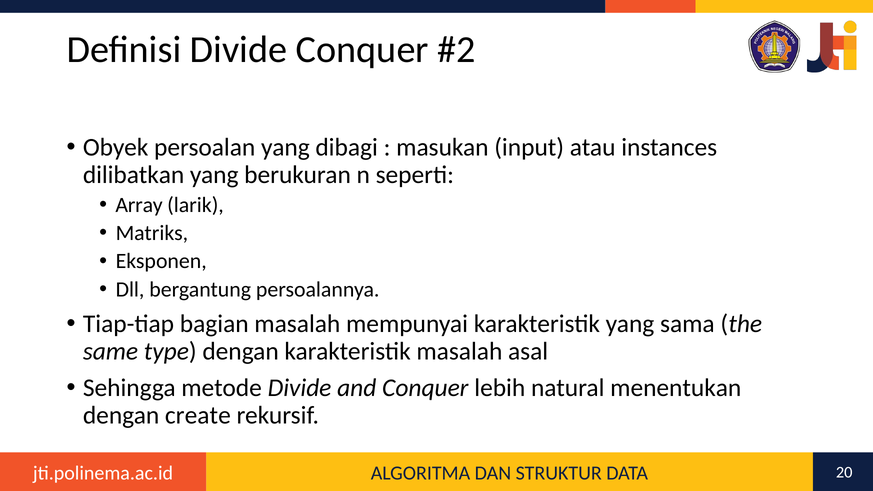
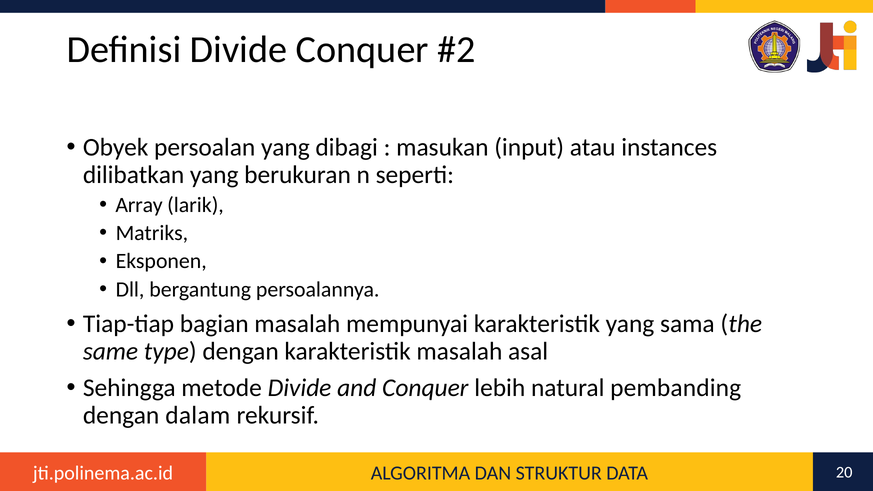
menentukan: menentukan -> pembanding (676, 388)
create: create -> dalam (198, 415)
